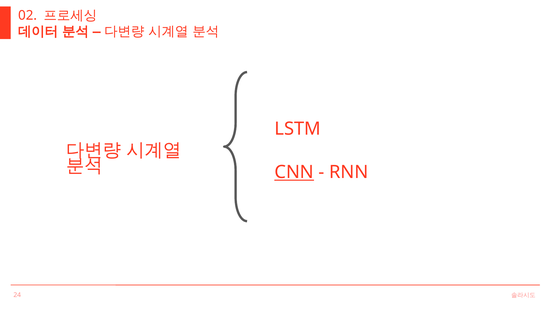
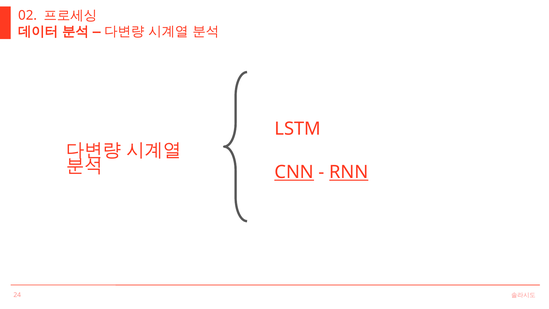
RNN underline: none -> present (349, 172)
